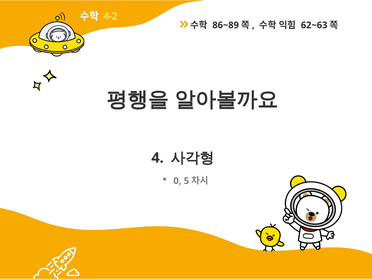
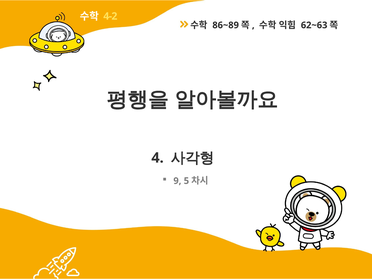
0: 0 -> 9 (177, 181)
